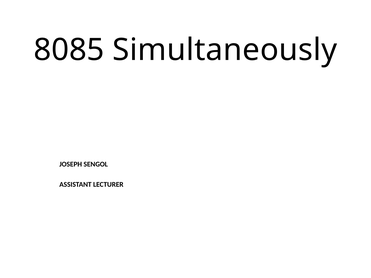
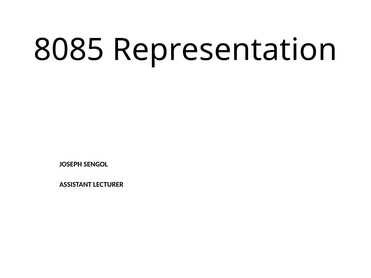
Simultaneously: Simultaneously -> Representation (225, 50)
